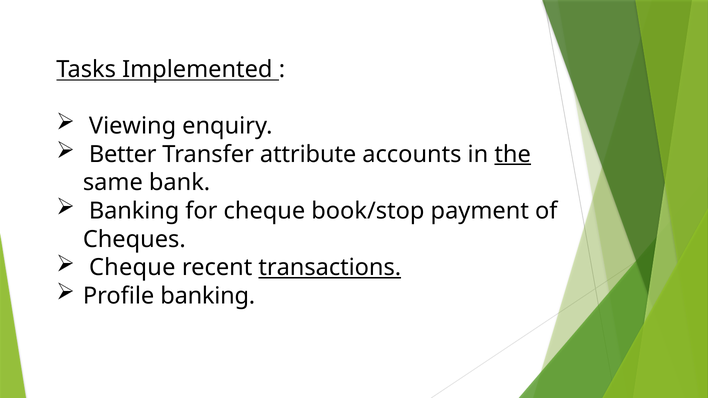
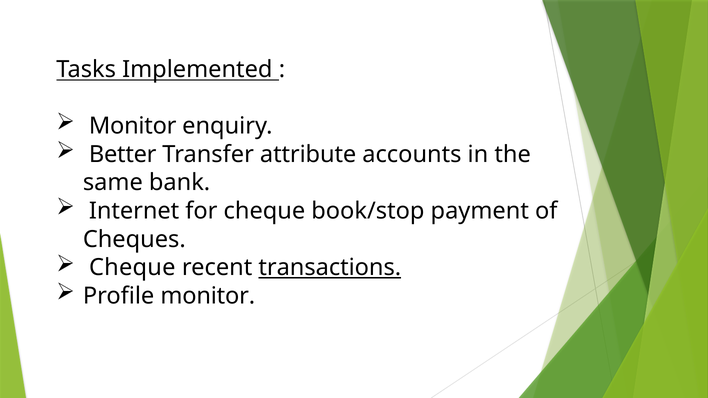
Viewing: Viewing -> Monitor (133, 126)
the underline: present -> none (513, 154)
Banking: Banking -> Internet (134, 211)
Profile banking: banking -> monitor (208, 296)
